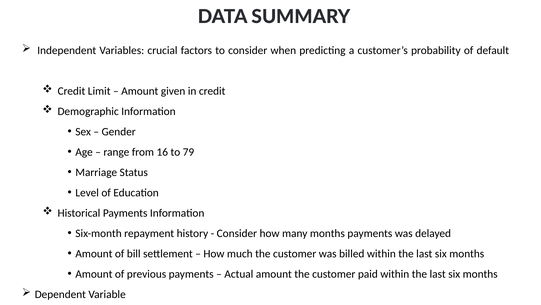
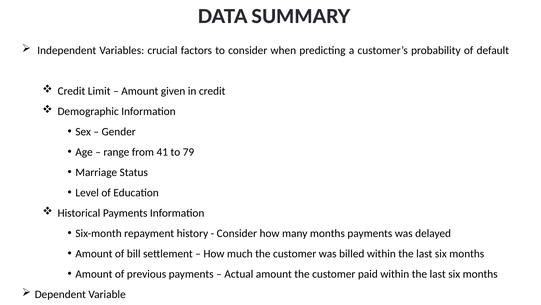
16: 16 -> 41 (162, 152)
